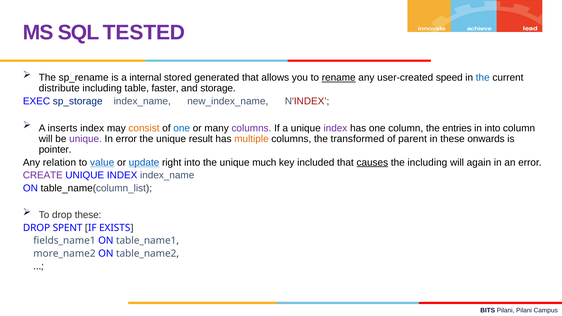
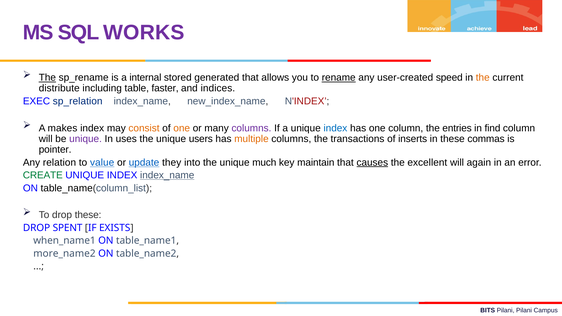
TESTED: TESTED -> WORKS (144, 33)
The underline: none -> present (47, 78)
the colour: blue -> orange (483, 78)
storage: storage -> indices (218, 88)
sp_storage: sp_storage -> sp_relation (78, 101)
inserts: inserts -> makes (63, 128)
one colour: blue -> orange (182, 128)
index colour: purple -> blue (335, 128)
in into: into -> find (493, 128)
In error: error -> uses (126, 139)
result: result -> users (201, 139)
transformed: transformed -> transactions (357, 139)
parent: parent -> inserts (413, 139)
onwards: onwards -> commas (486, 139)
right: right -> they (172, 162)
included: included -> maintain (316, 162)
the including: including -> excellent (427, 162)
CREATE colour: purple -> green (43, 175)
index_name underline: none -> present (167, 175)
fields_name1: fields_name1 -> when_name1 (64, 241)
